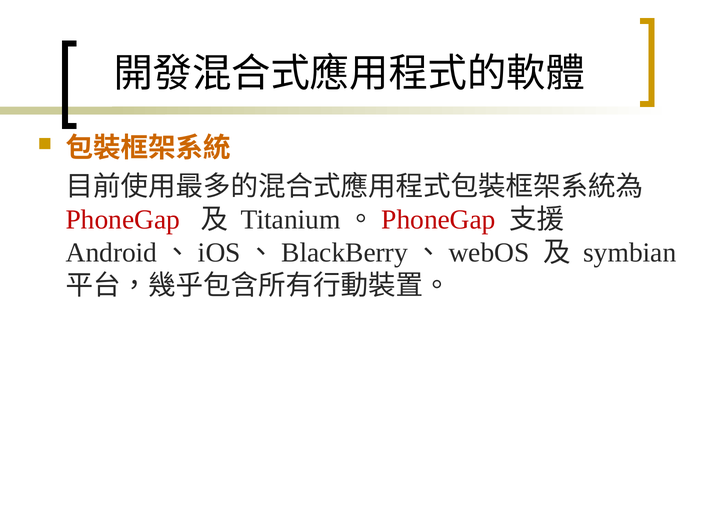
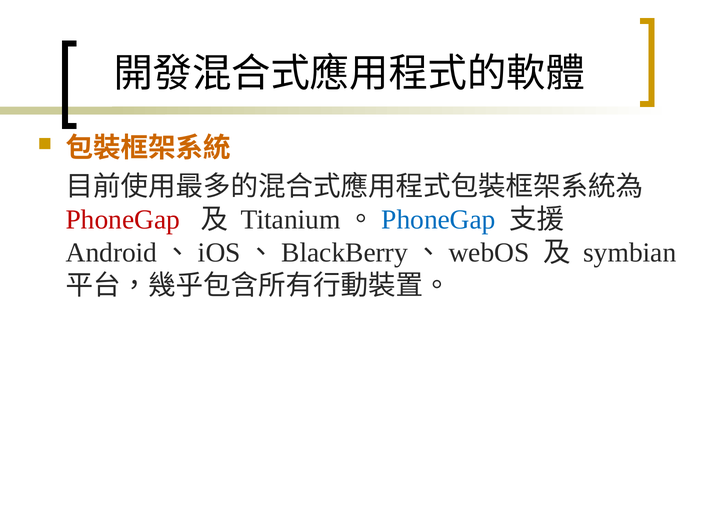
PhoneGap colour: red -> blue (438, 220)
